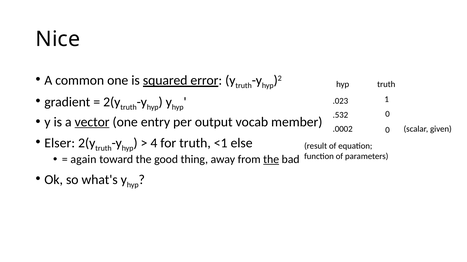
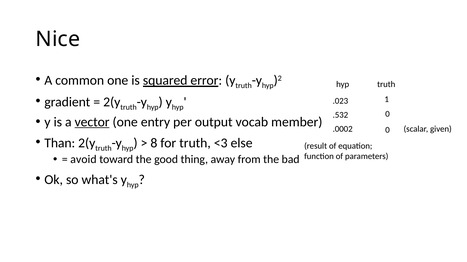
Elser: Elser -> Than (60, 143)
4: 4 -> 8 (154, 143)
<1: <1 -> <3 (221, 143)
again: again -> avoid (83, 160)
the underline: present -> none (271, 160)
